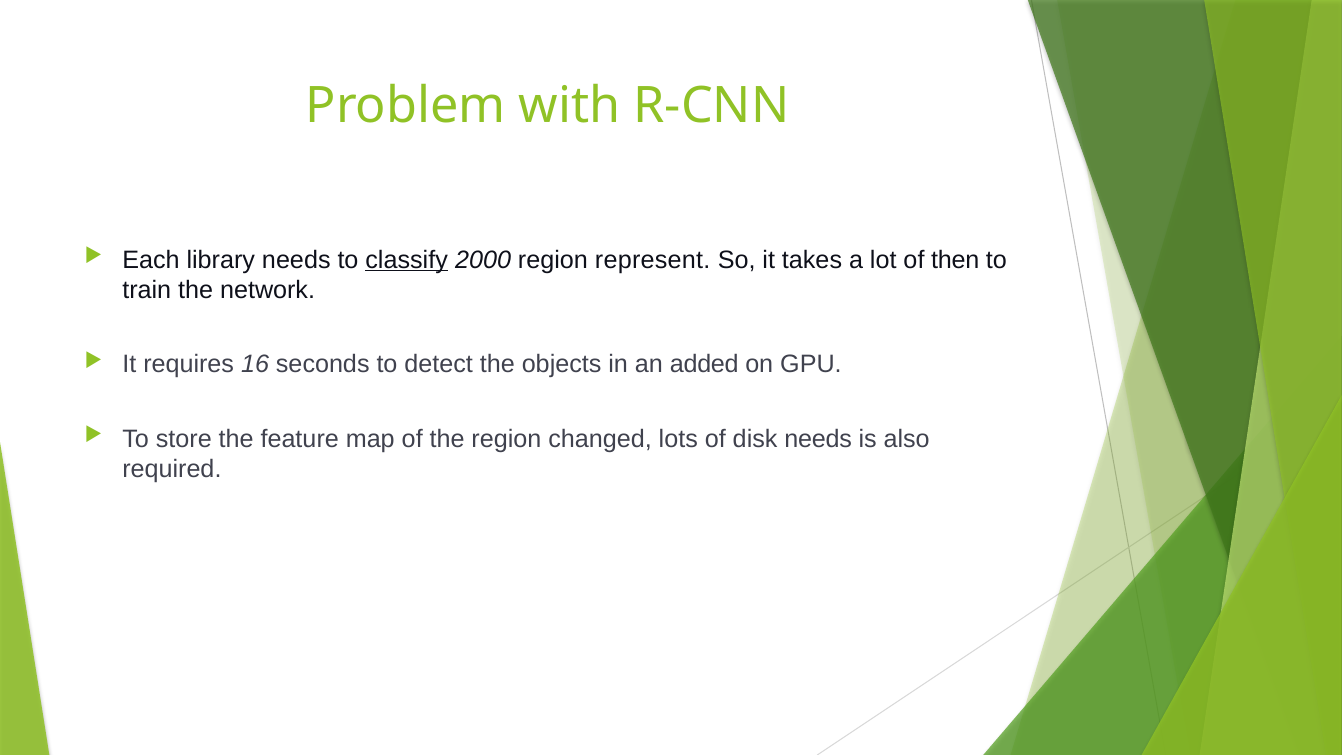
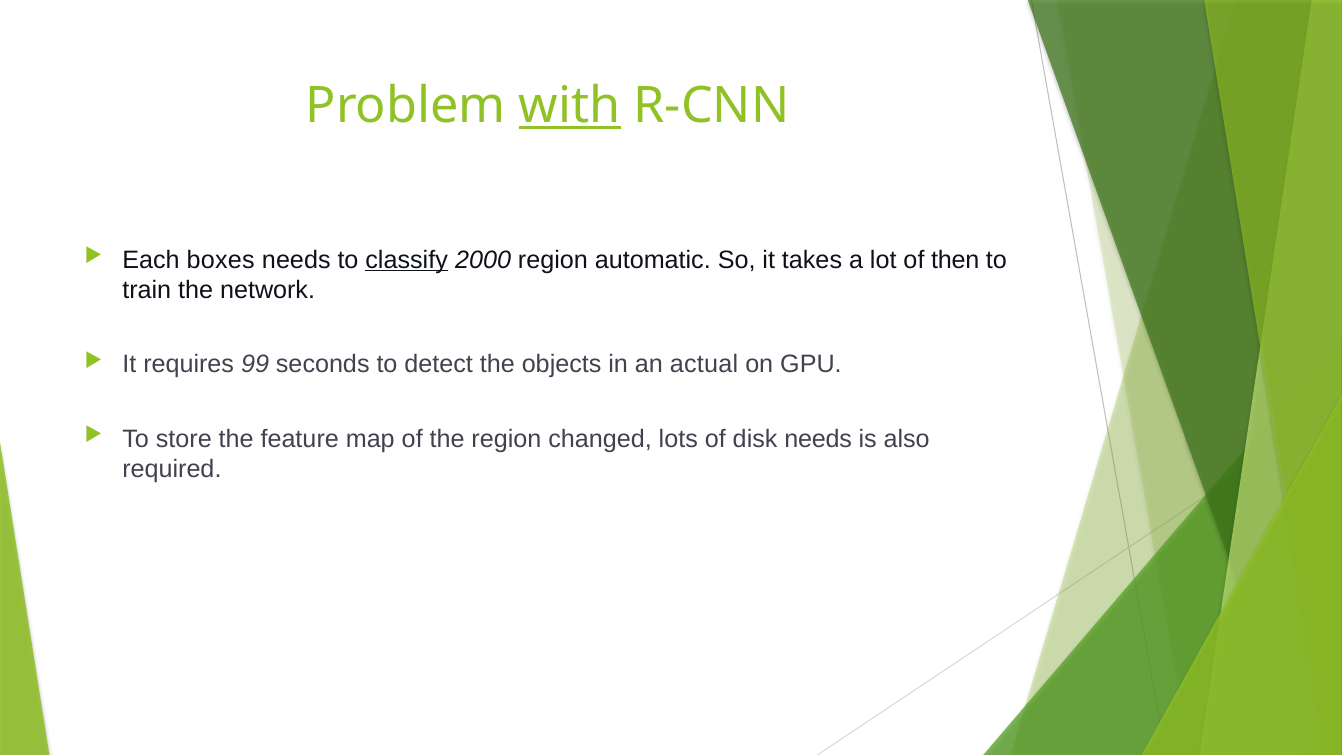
with underline: none -> present (570, 106)
library: library -> boxes (221, 260)
represent: represent -> automatic (653, 260)
16: 16 -> 99 (255, 364)
added: added -> actual (704, 364)
